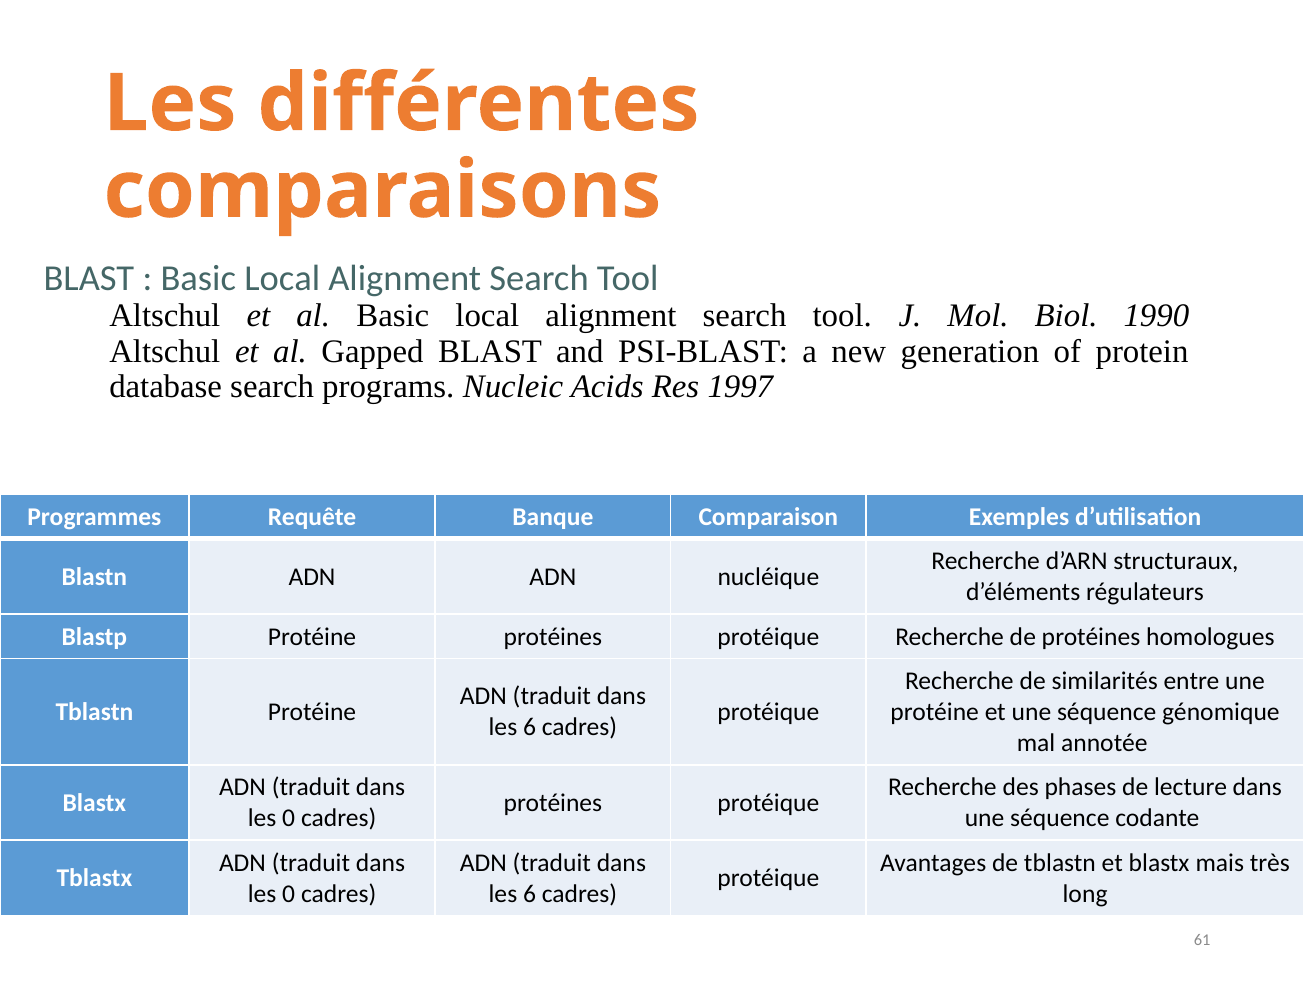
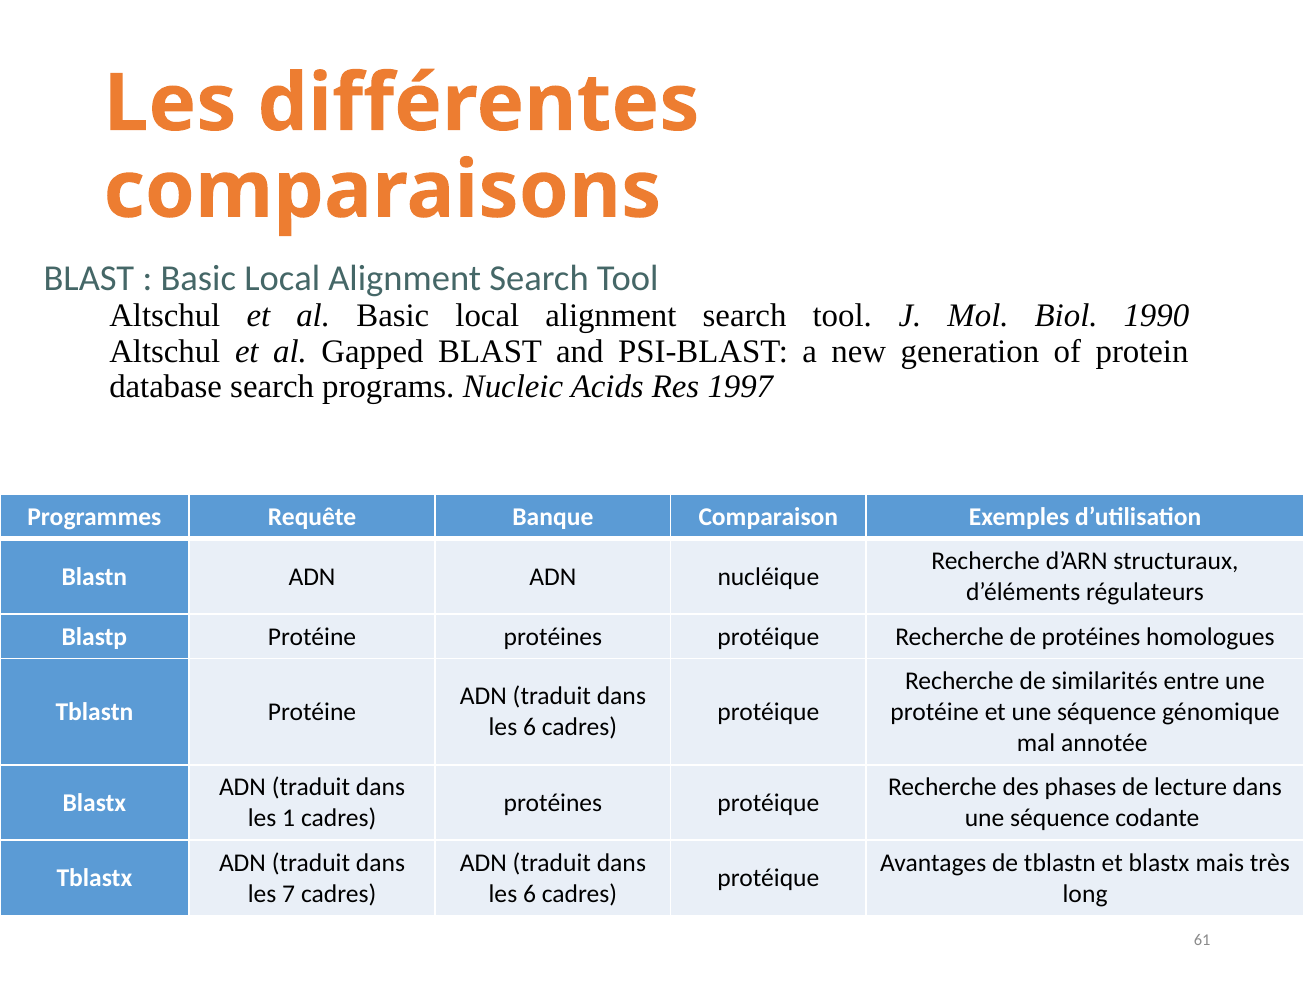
0: 0 -> 1 (289, 819)
0: 0 -> 7 (289, 894)
